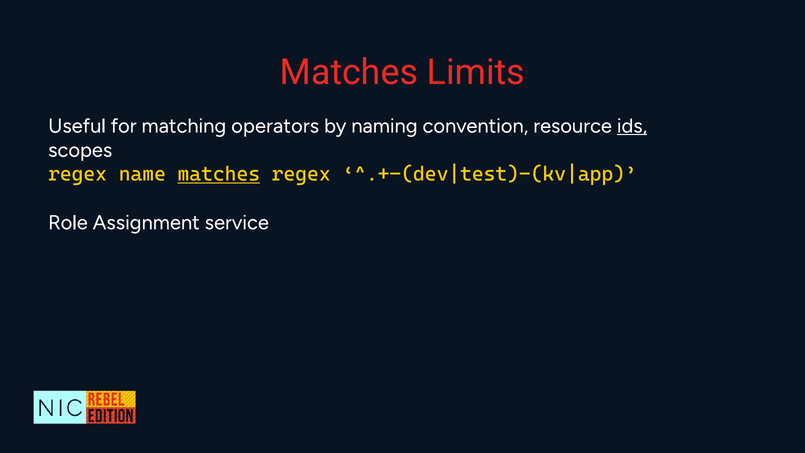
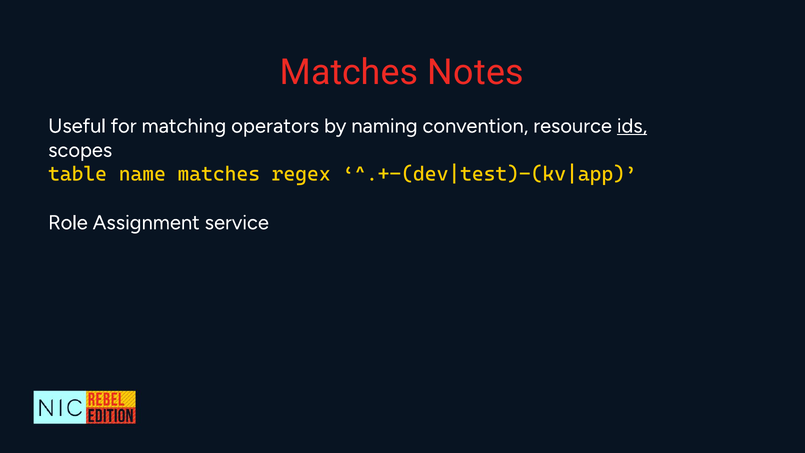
Limits: Limits -> Notes (476, 73)
regex: regex -> table (78, 174)
matches underline: present -> none (219, 174)
